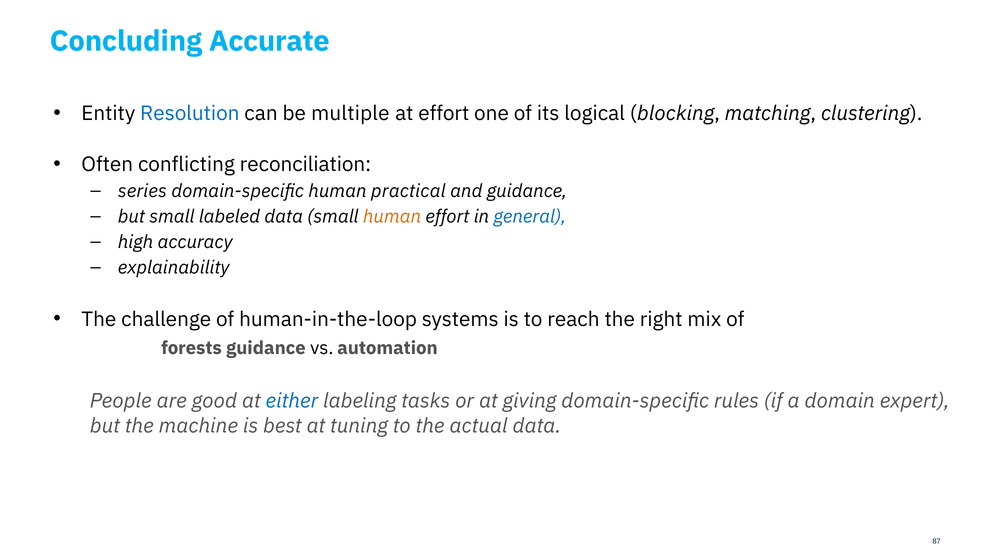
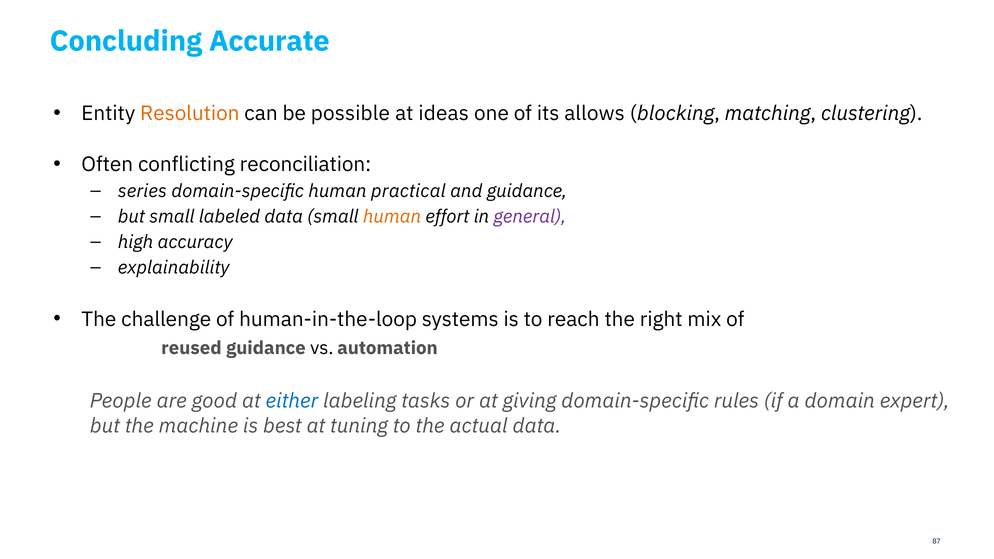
Resolution colour: blue -> orange (190, 113)
multiple: multiple -> possible (350, 113)
at effort: effort -> ideas (444, 113)
logical: logical -> allows (595, 113)
general colour: blue -> purple (530, 216)
forests: forests -> reused (191, 348)
